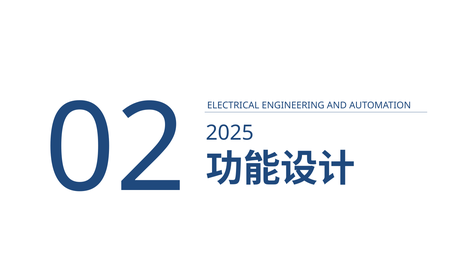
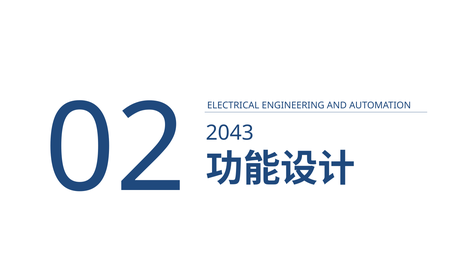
2025: 2025 -> 2043 (230, 133)
